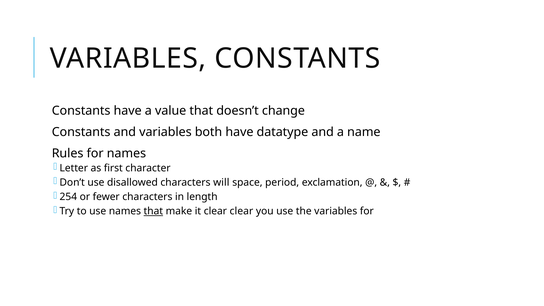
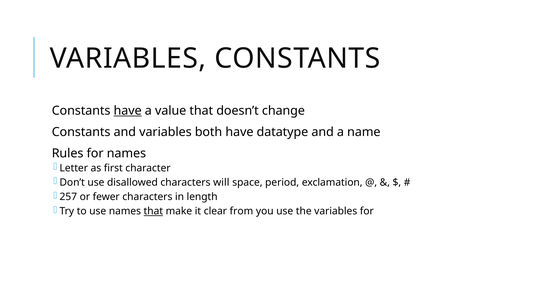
have underline: none -> present (128, 111)
254: 254 -> 257 (68, 197)
clear clear: clear -> from (241, 211)
